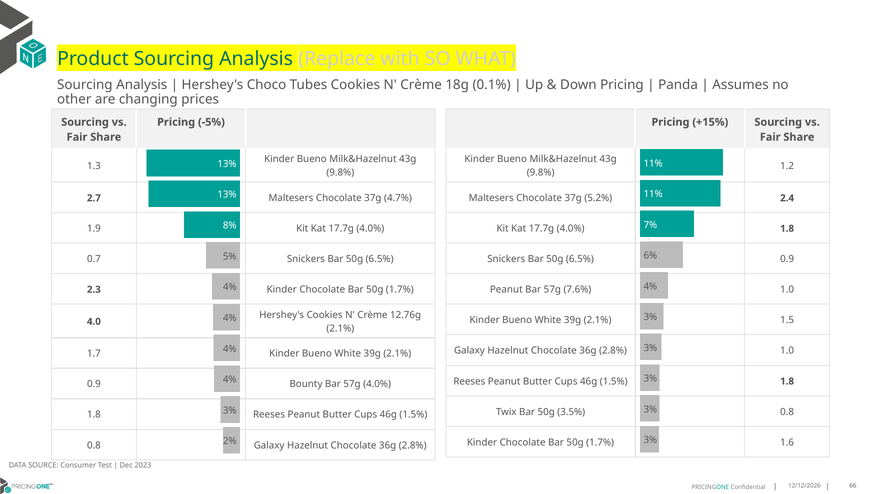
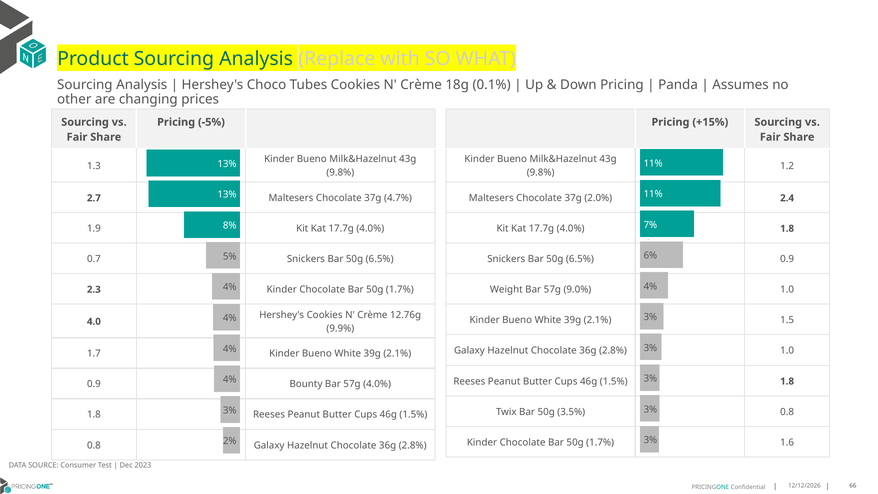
5.2%: 5.2% -> 2.0% (598, 198)
Peanut: Peanut -> Weight (506, 289)
7.6%: 7.6% -> 9.0% (577, 289)
2.1%: 2.1% -> 9.9% (340, 328)
